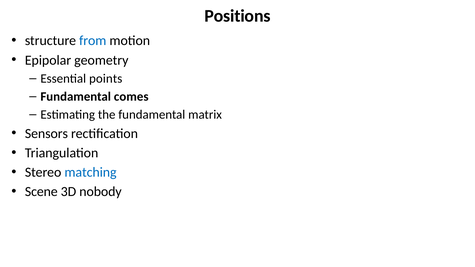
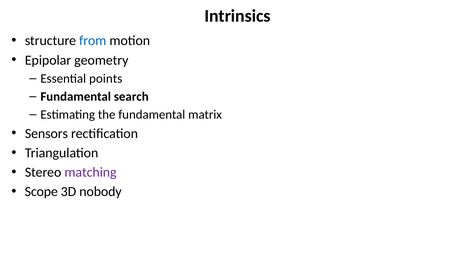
Positions: Positions -> Intrinsics (237, 16)
comes: comes -> search (131, 97)
matching colour: blue -> purple (91, 172)
Scene: Scene -> Scope (41, 192)
